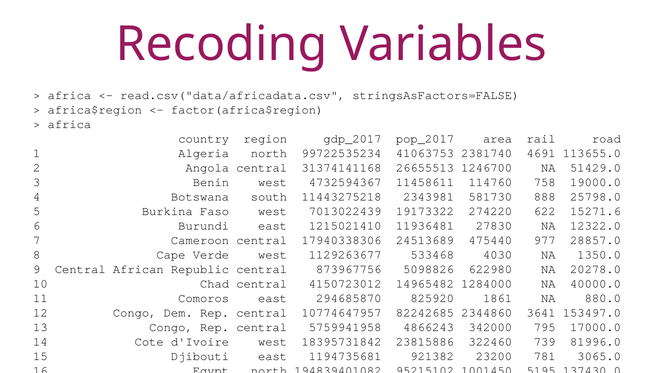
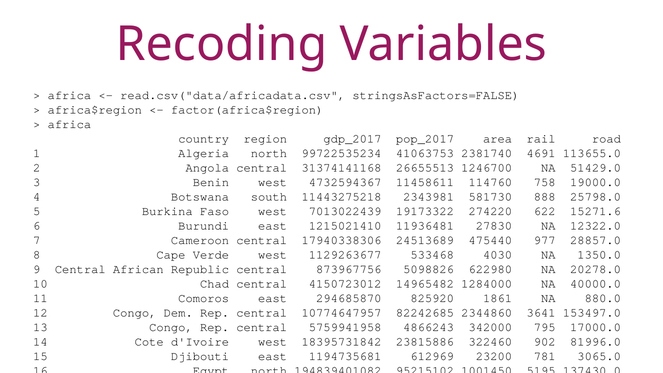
739: 739 -> 902 (545, 342)
921382: 921382 -> 612969 (432, 356)
